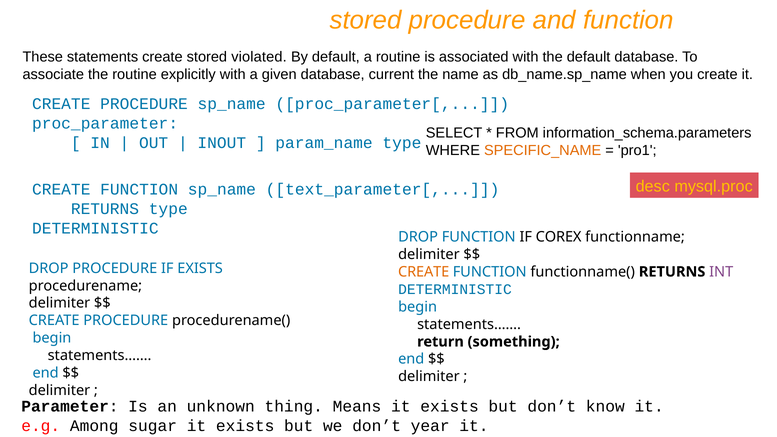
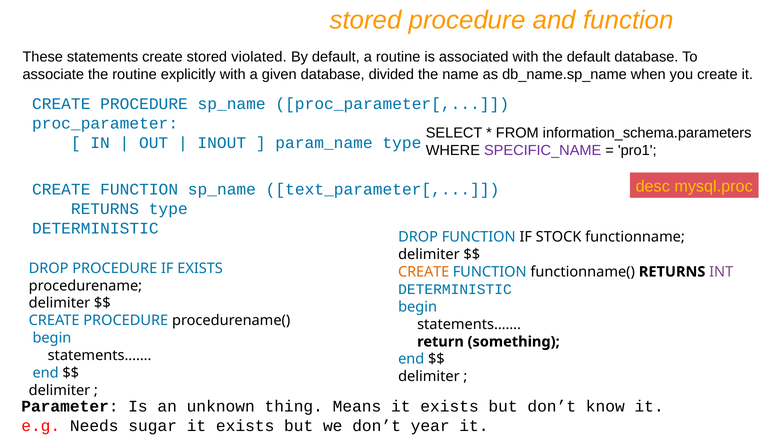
current: current -> divided (391, 74)
SPECIFIC_NAME colour: orange -> purple (543, 151)
COREX: COREX -> STOCK (559, 237)
Among: Among -> Needs (94, 426)
